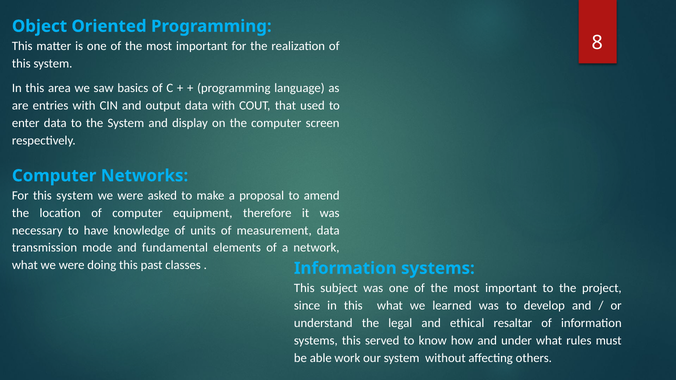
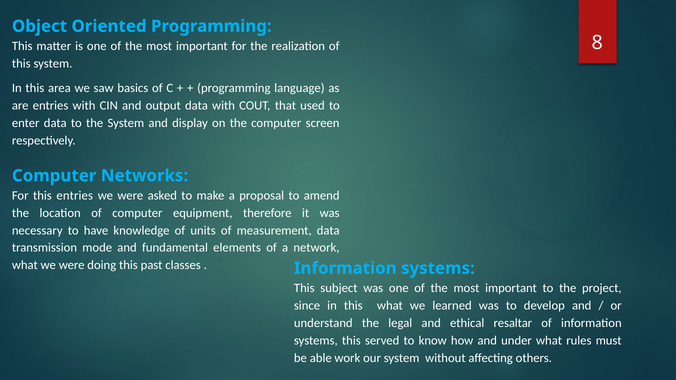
For this system: system -> entries (75, 196)
